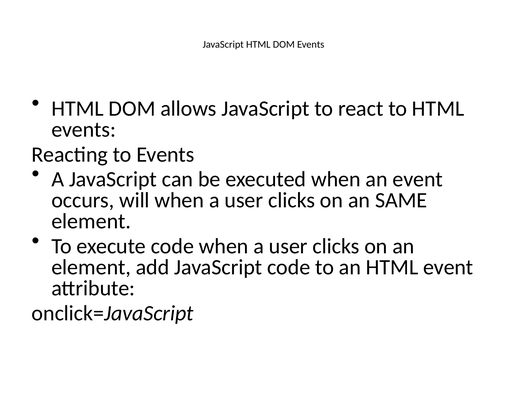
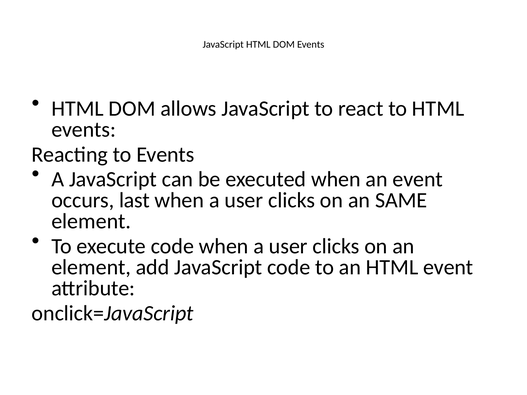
will: will -> last (134, 200)
